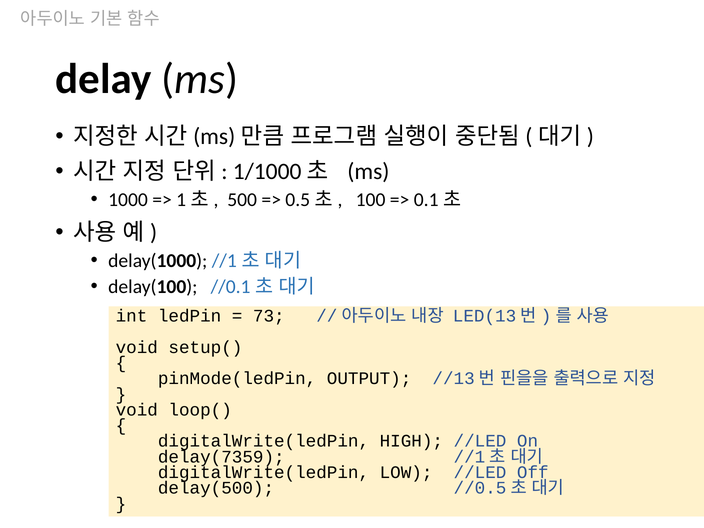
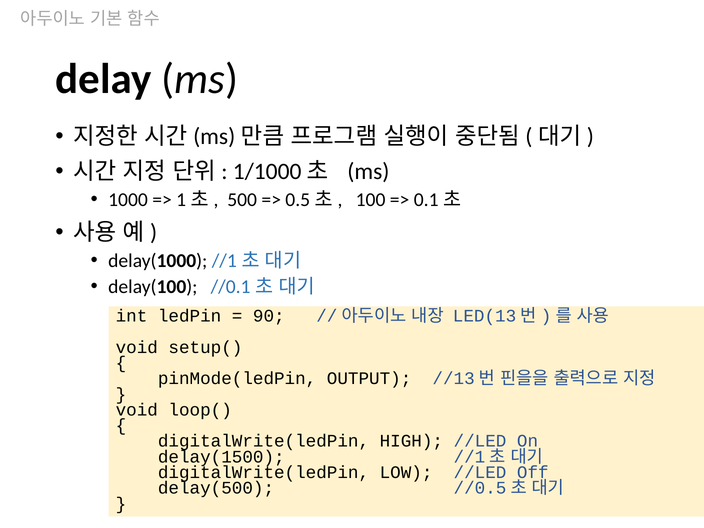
73: 73 -> 90 (269, 316)
delay(7359: delay(7359 -> delay(1500 (221, 457)
